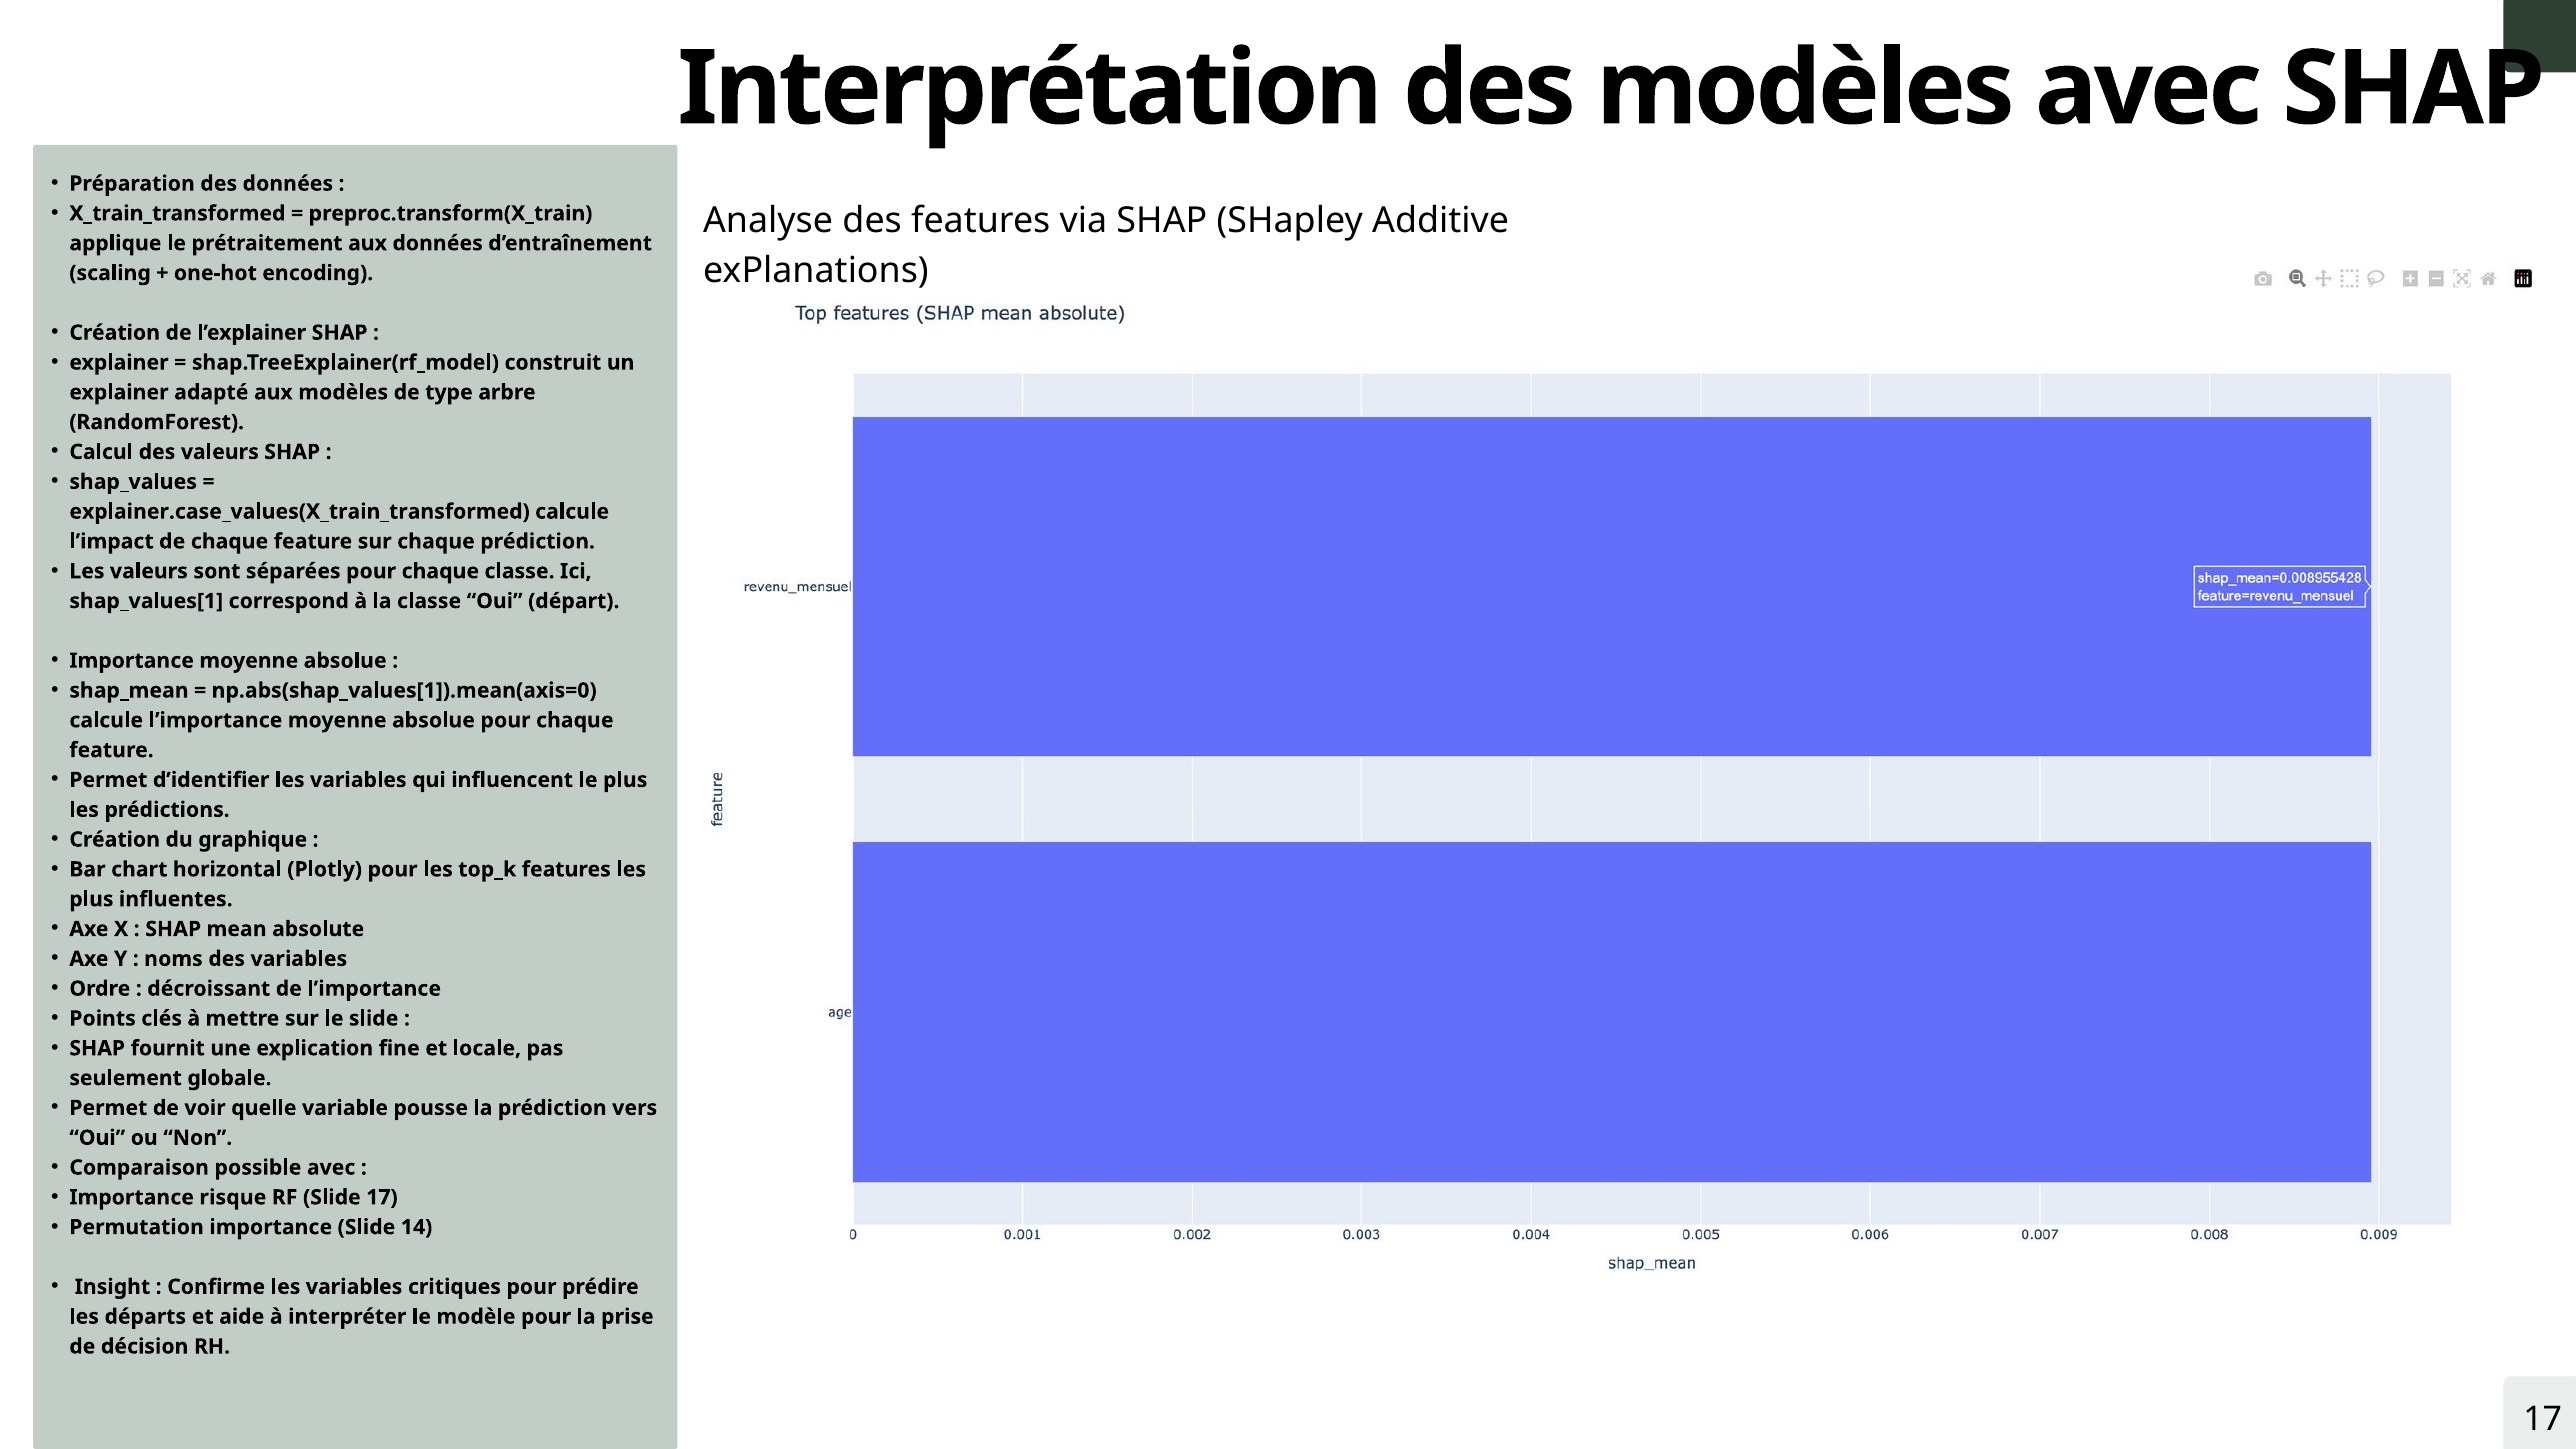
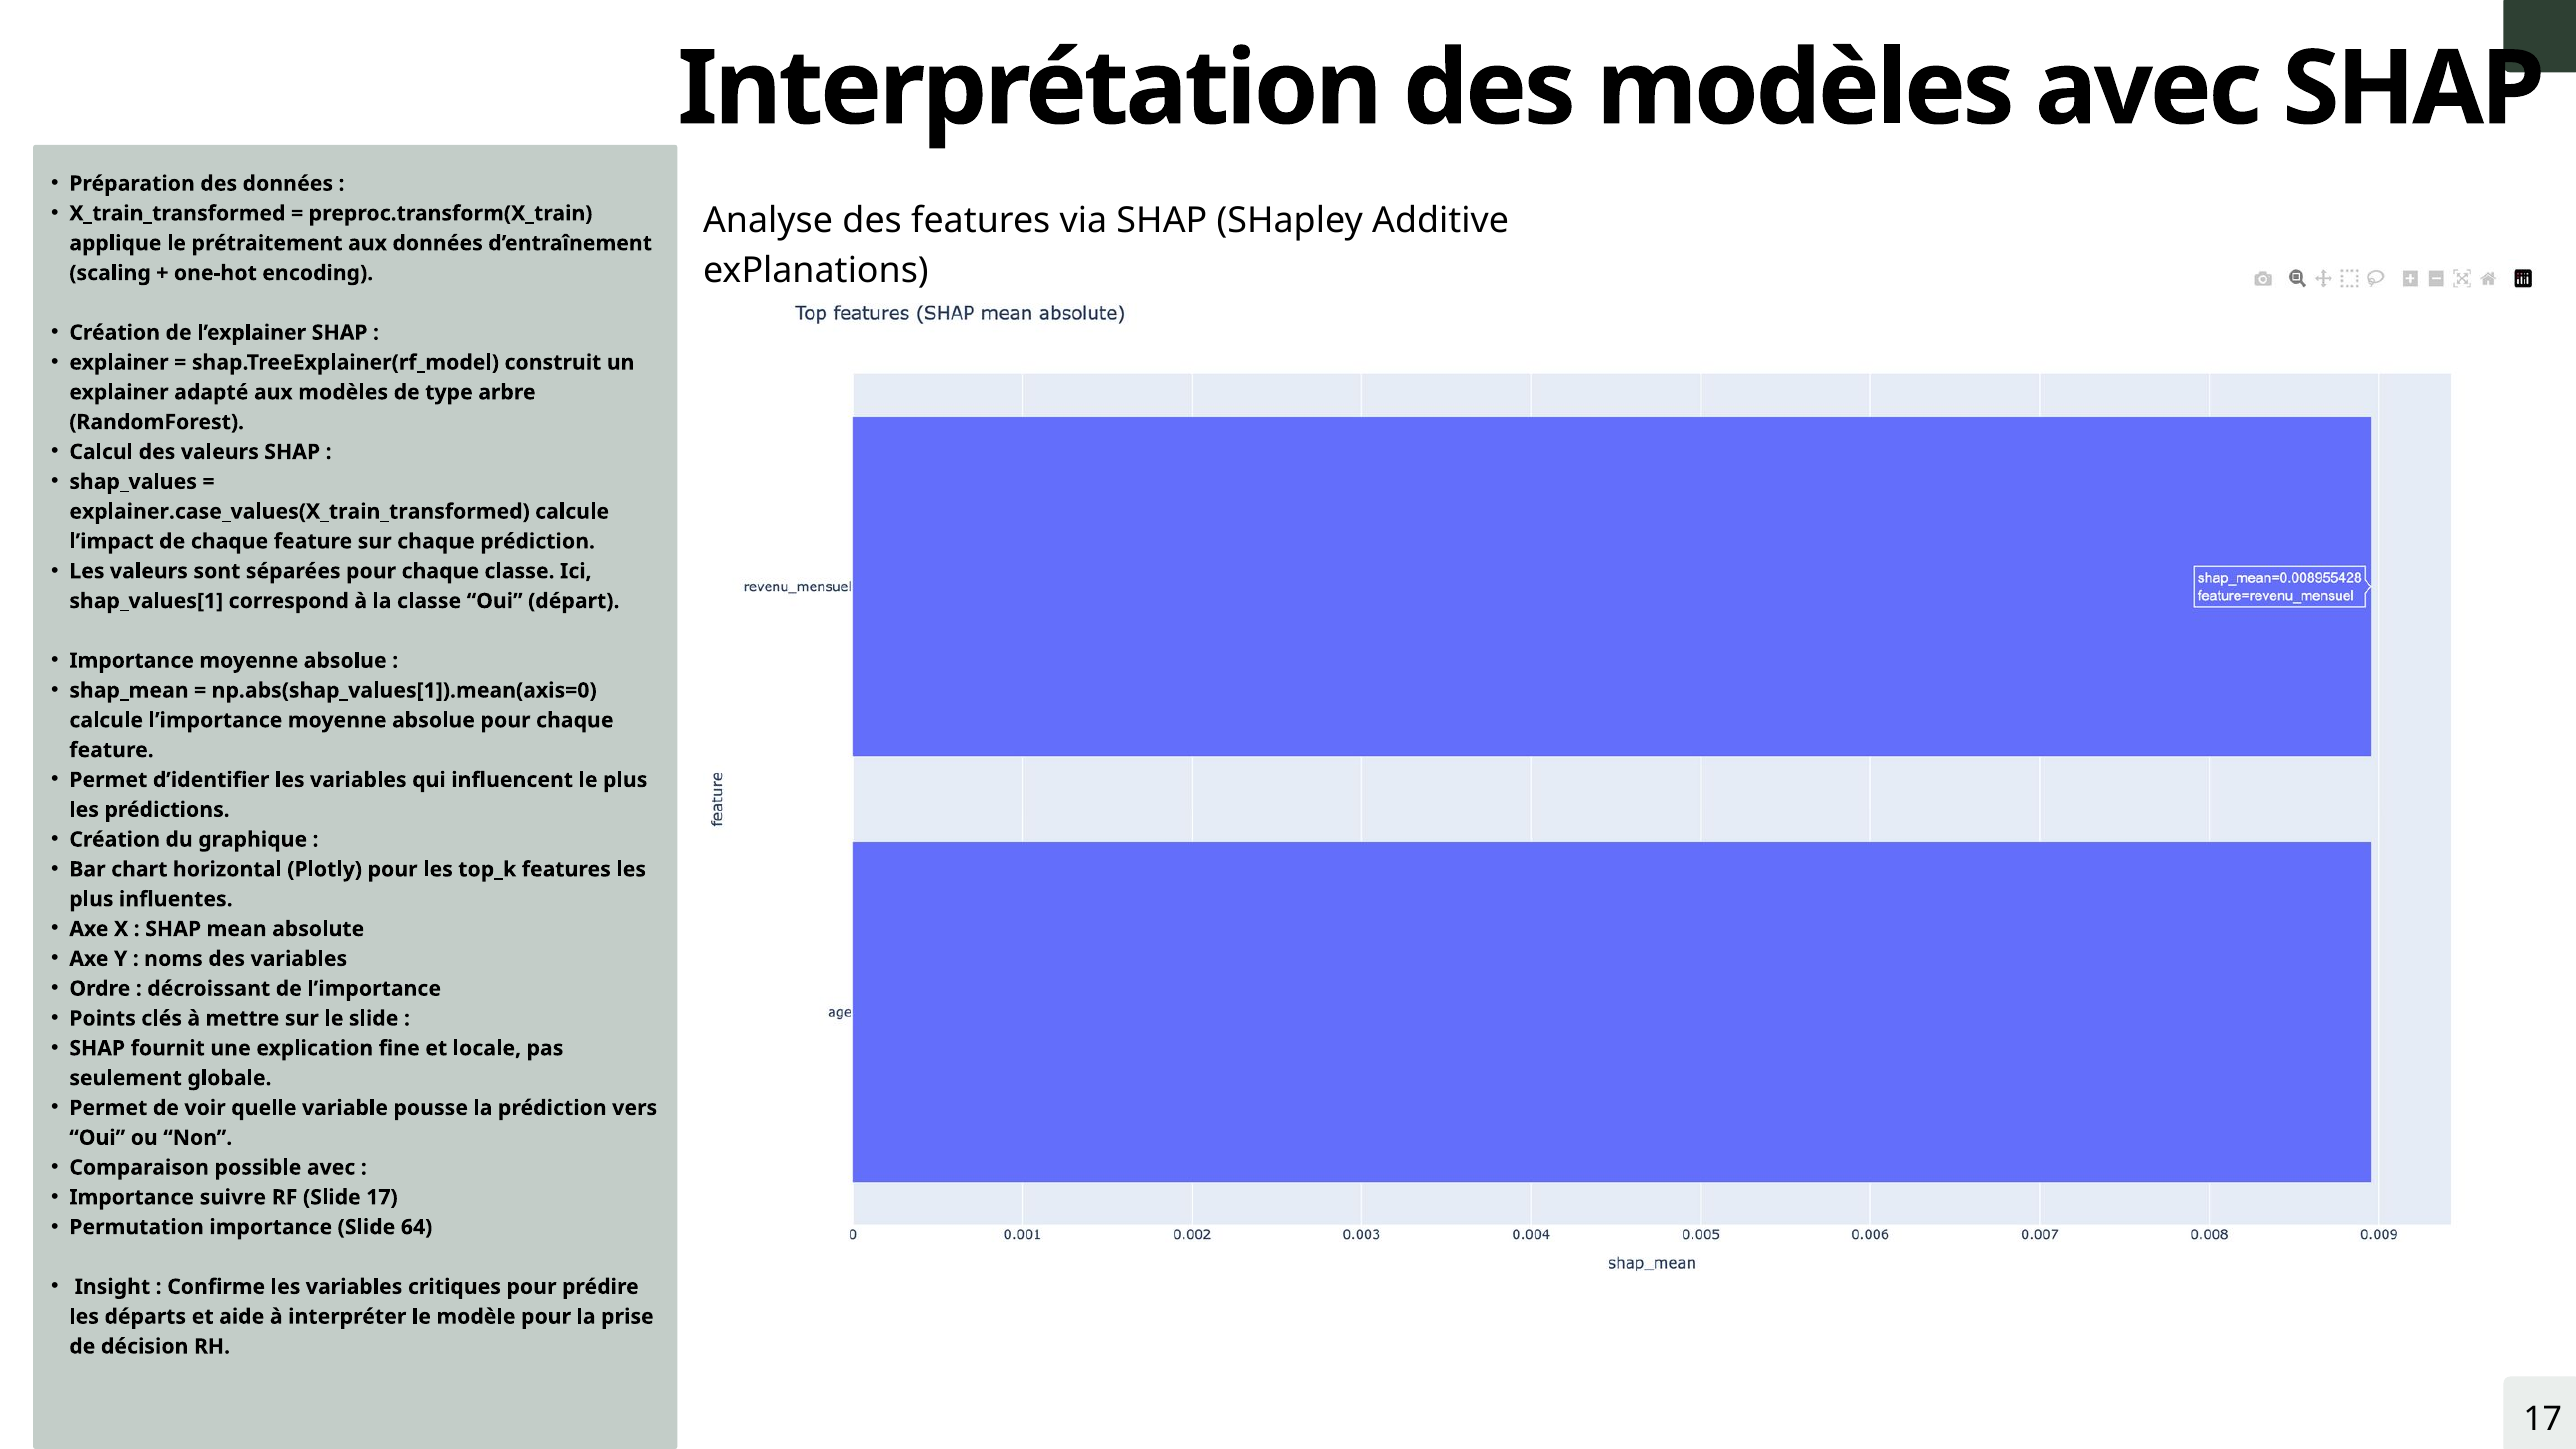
risque: risque -> suivre (233, 1197)
14: 14 -> 64 (417, 1227)
